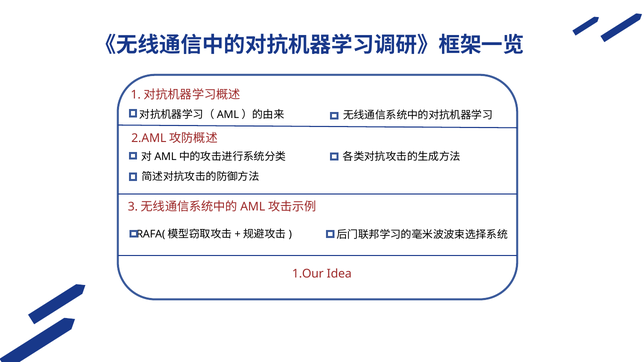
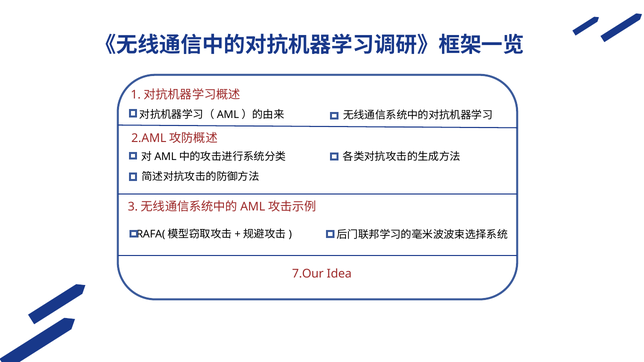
1.Our: 1.Our -> 7.Our (308, 274)
